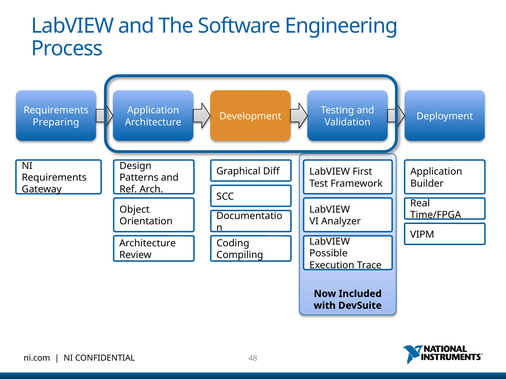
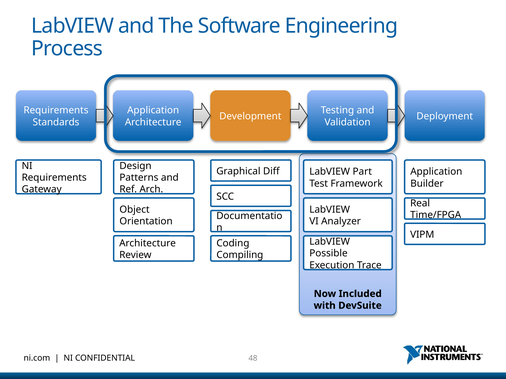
Preparing: Preparing -> Standards (56, 122)
First: First -> Part (362, 172)
